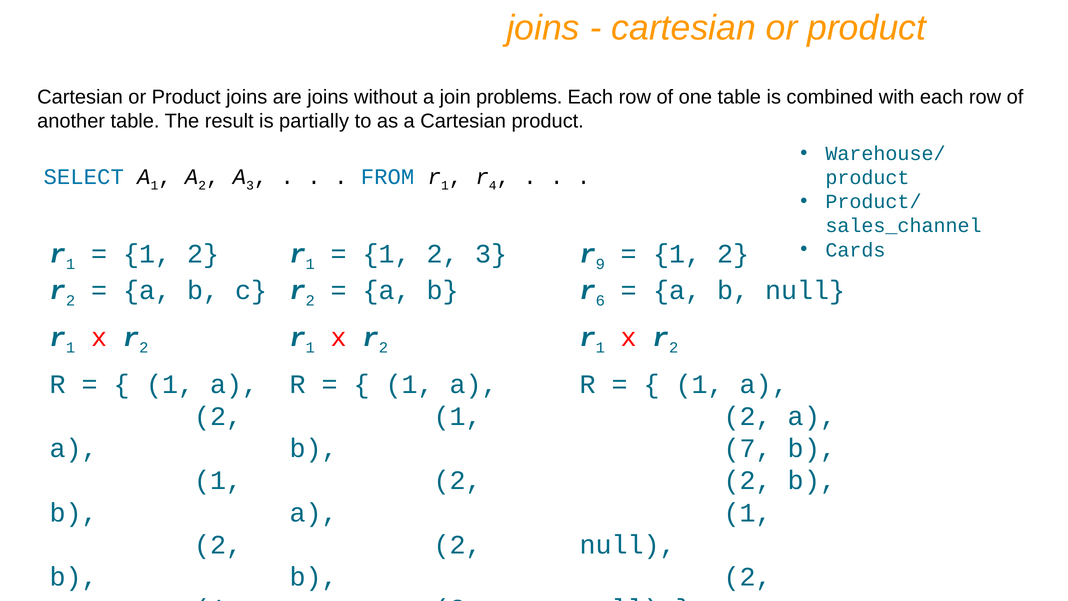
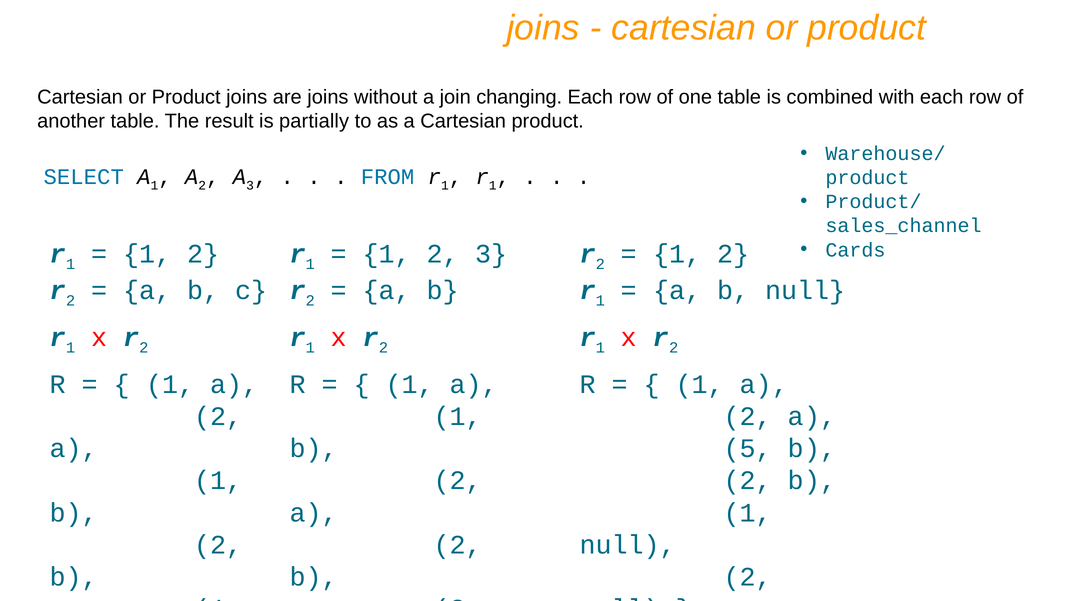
problems: problems -> changing (519, 97)
4: 4 -> 1 (493, 186)
9: 9 -> 2 (600, 264)
6: 6 -> 1 (600, 301)
7: 7 -> 5 (748, 448)
